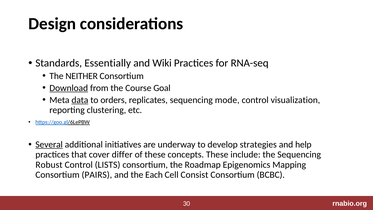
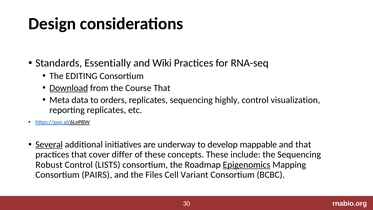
NEITHER: NEITHER -> EDITING (82, 76)
Course Goal: Goal -> That (162, 88)
data underline: present -> none (80, 100)
mode: mode -> highly (227, 100)
reporting clustering: clustering -> replicates (106, 110)
strategies: strategies -> mappable (258, 144)
and help: help -> that (303, 144)
Epigenomics underline: none -> present (247, 165)
Each: Each -> Files (154, 175)
Consist: Consist -> Variant (194, 175)
